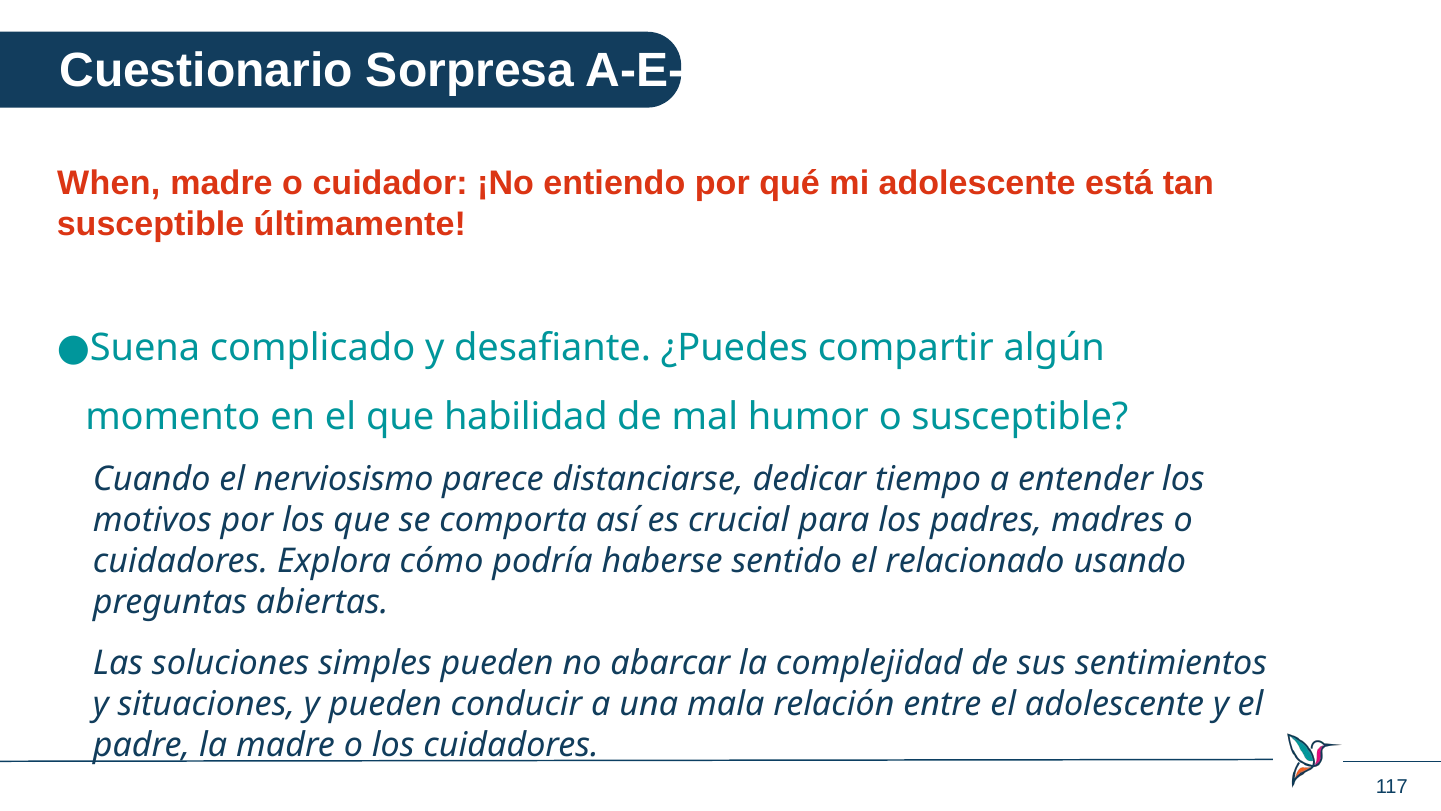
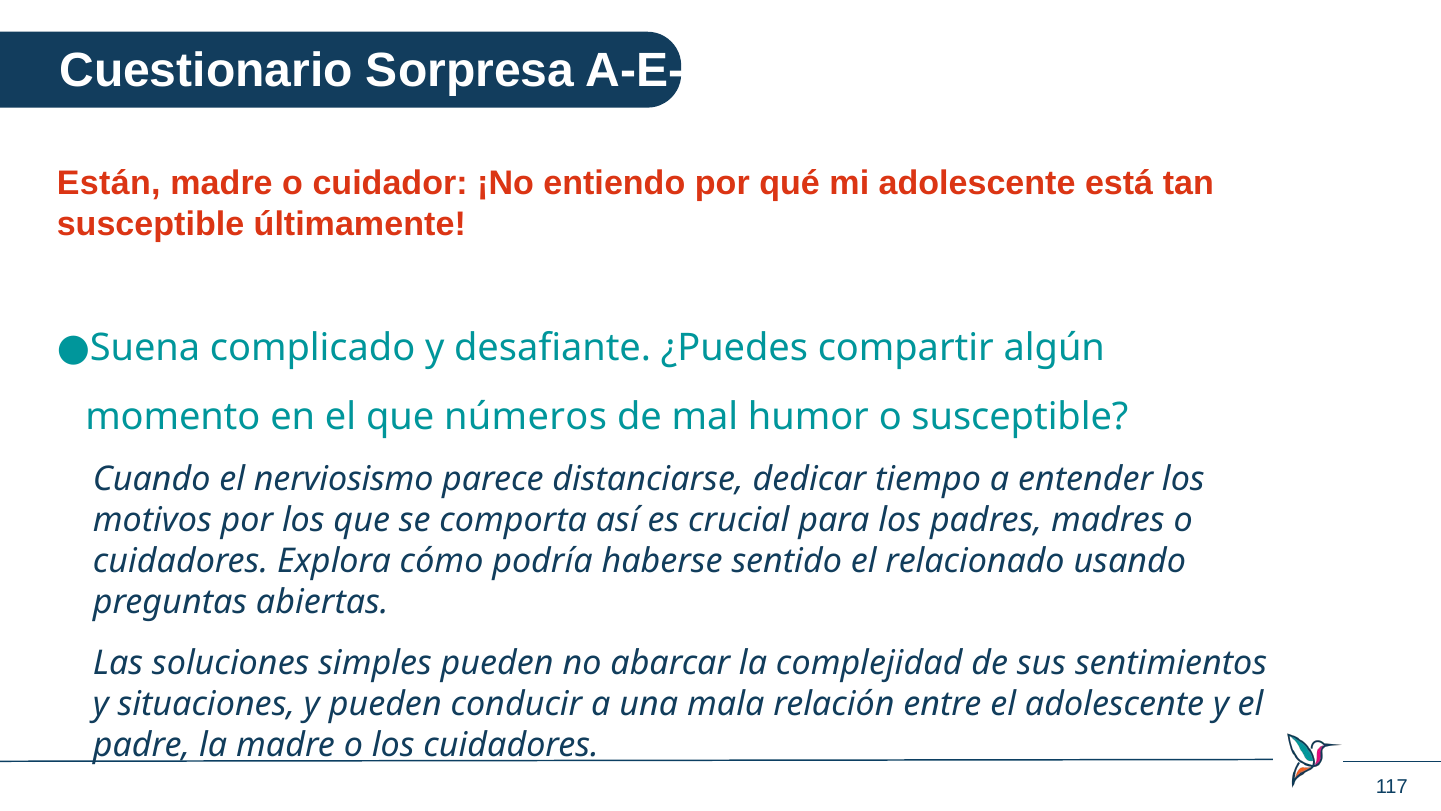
When: When -> Están (109, 183)
habilidad: habilidad -> números (526, 416)
